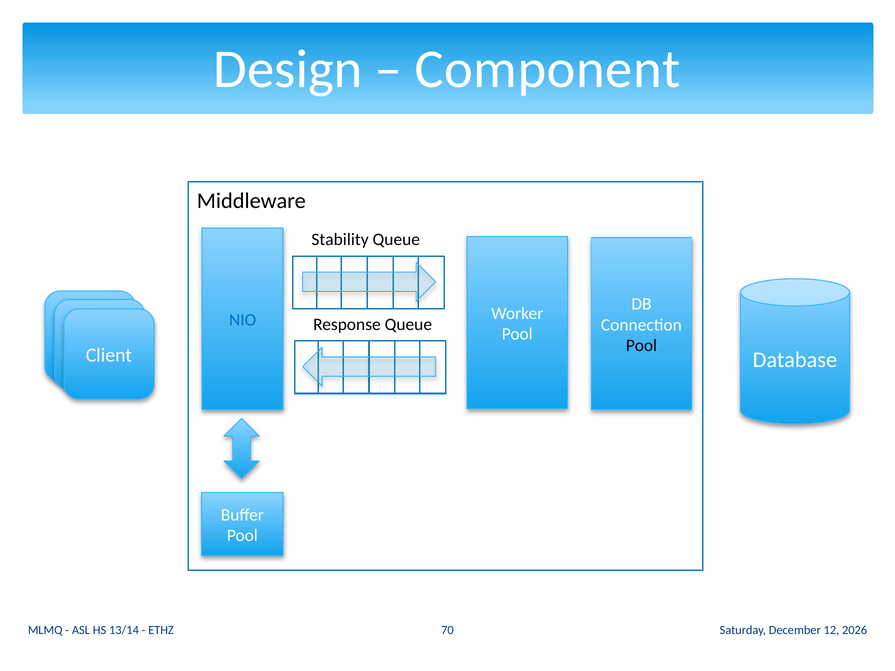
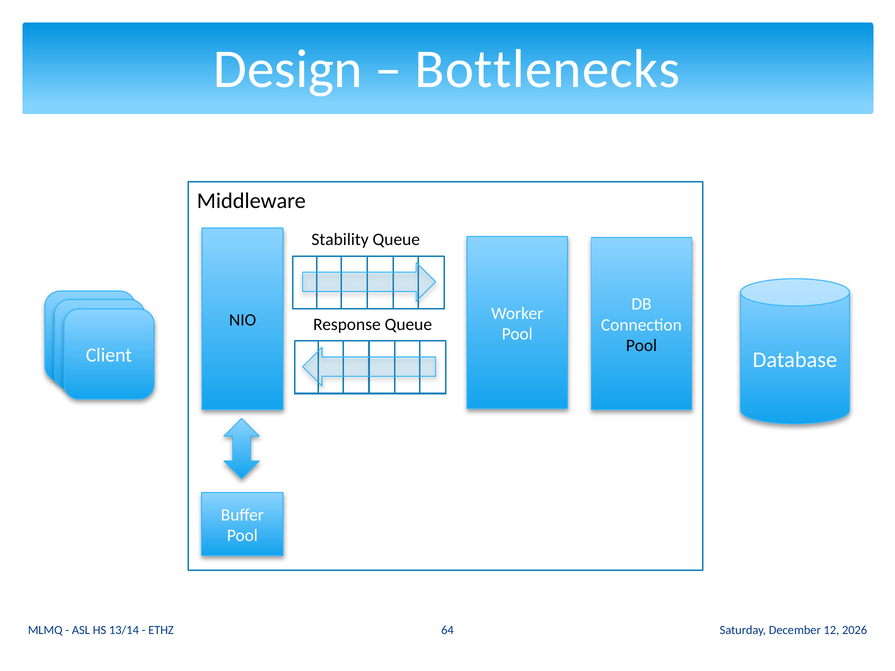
Component: Component -> Bottlenecks (547, 69)
NIO colour: blue -> black (243, 320)
70: 70 -> 64 (447, 630)
